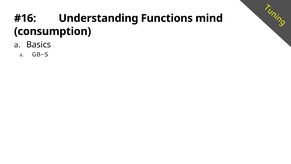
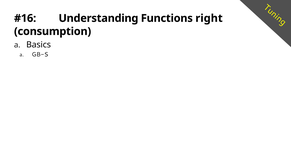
mind: mind -> right (209, 18)
